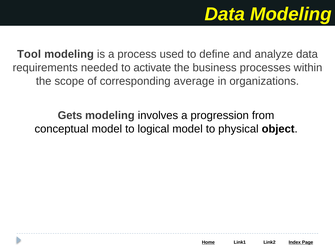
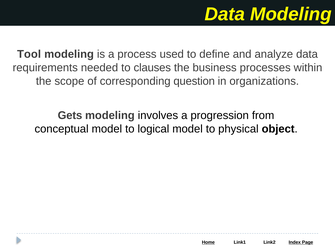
activate: activate -> clauses (152, 68)
average: average -> question (194, 81)
